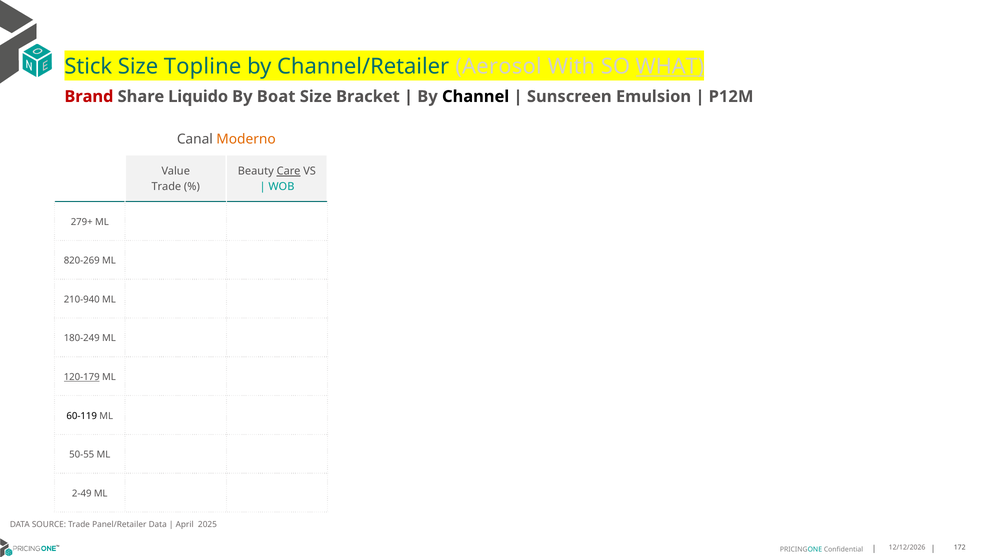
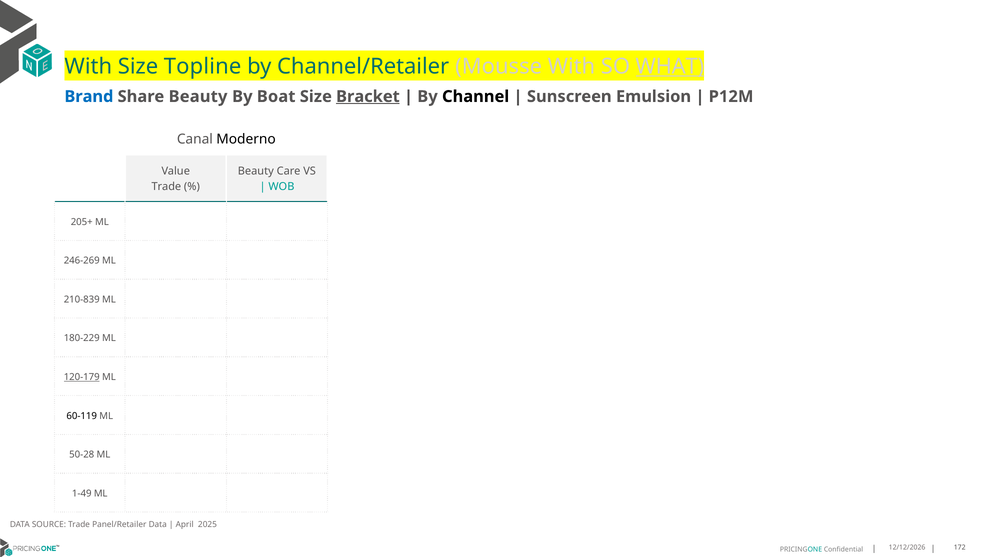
Stick: Stick -> With (88, 67)
Aerosol: Aerosol -> Mousse (499, 67)
Brand colour: red -> blue (89, 97)
Share Liquido: Liquido -> Beauty (198, 97)
Bracket underline: none -> present (368, 97)
Moderno colour: orange -> black (246, 139)
Care underline: present -> none (289, 171)
279+: 279+ -> 205+ (82, 222)
820-269: 820-269 -> 246-269 (82, 261)
210-940: 210-940 -> 210-839 (82, 299)
180-249: 180-249 -> 180-229 (82, 338)
50-55: 50-55 -> 50-28 (82, 455)
2-49: 2-49 -> 1-49 (82, 493)
